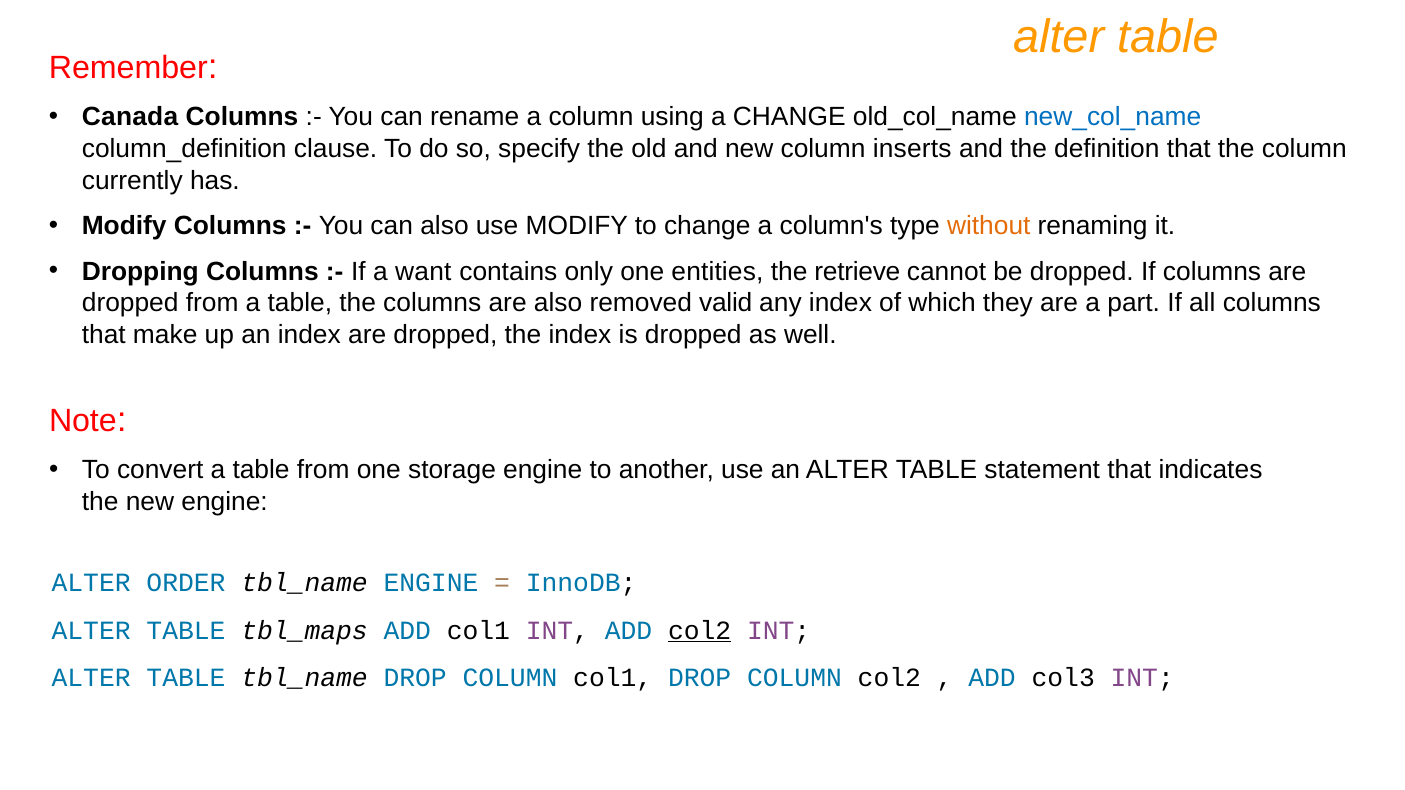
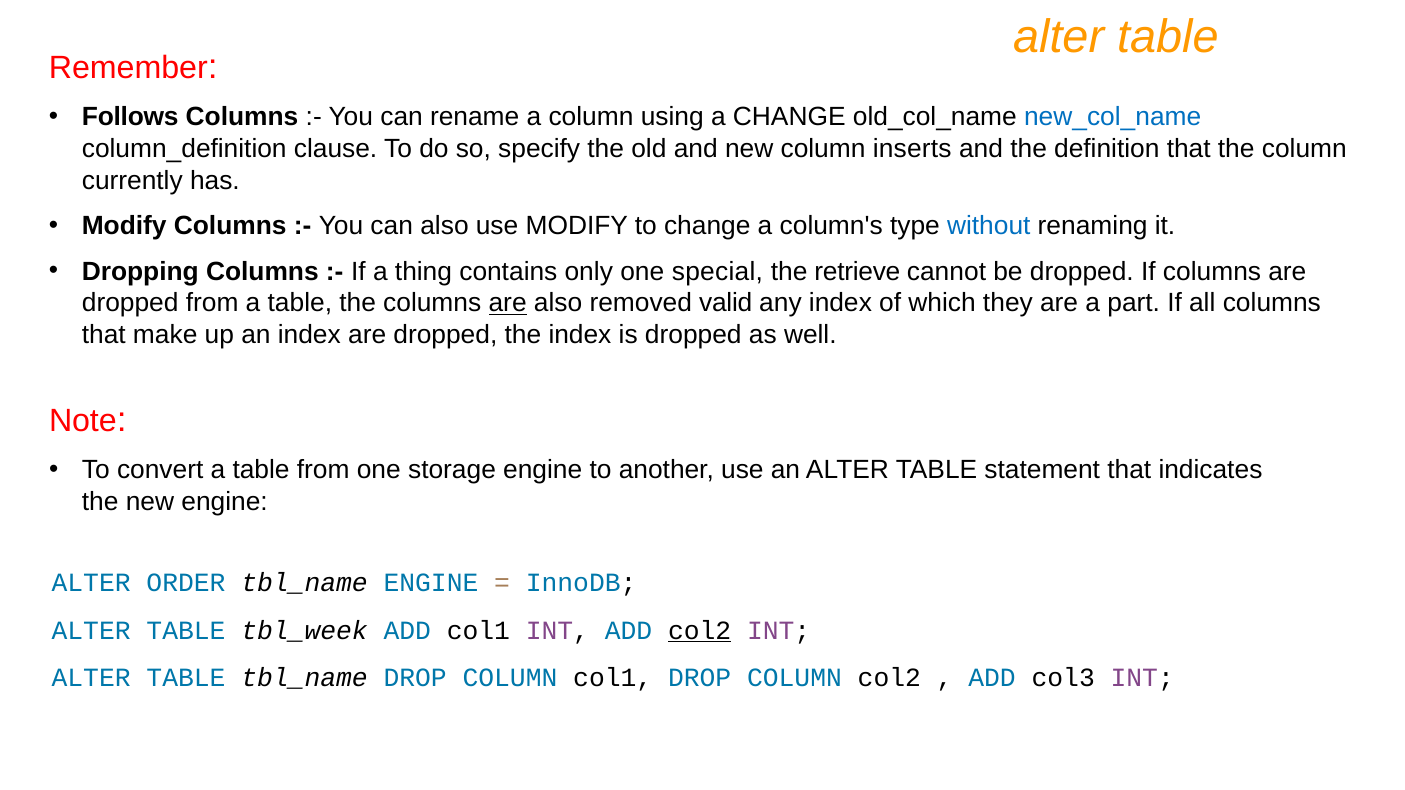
Canada: Canada -> Follows (130, 117)
without colour: orange -> blue (989, 226)
want: want -> thing (423, 272)
entities: entities -> special (717, 272)
are underline: none -> present (508, 303)
tbl_maps: tbl_maps -> tbl_week (305, 631)
